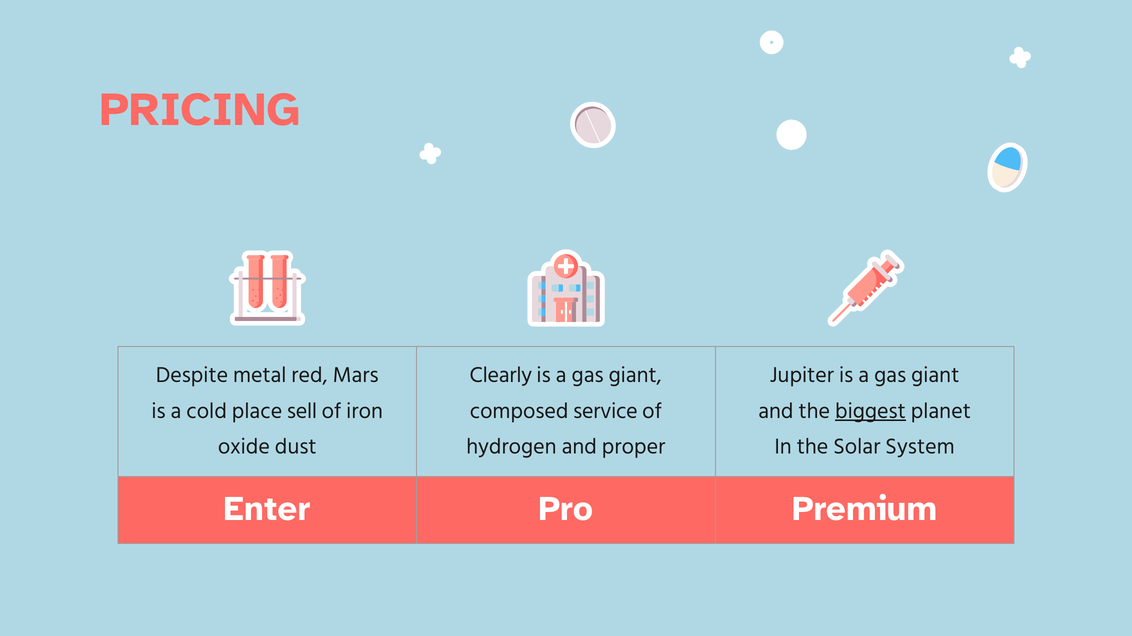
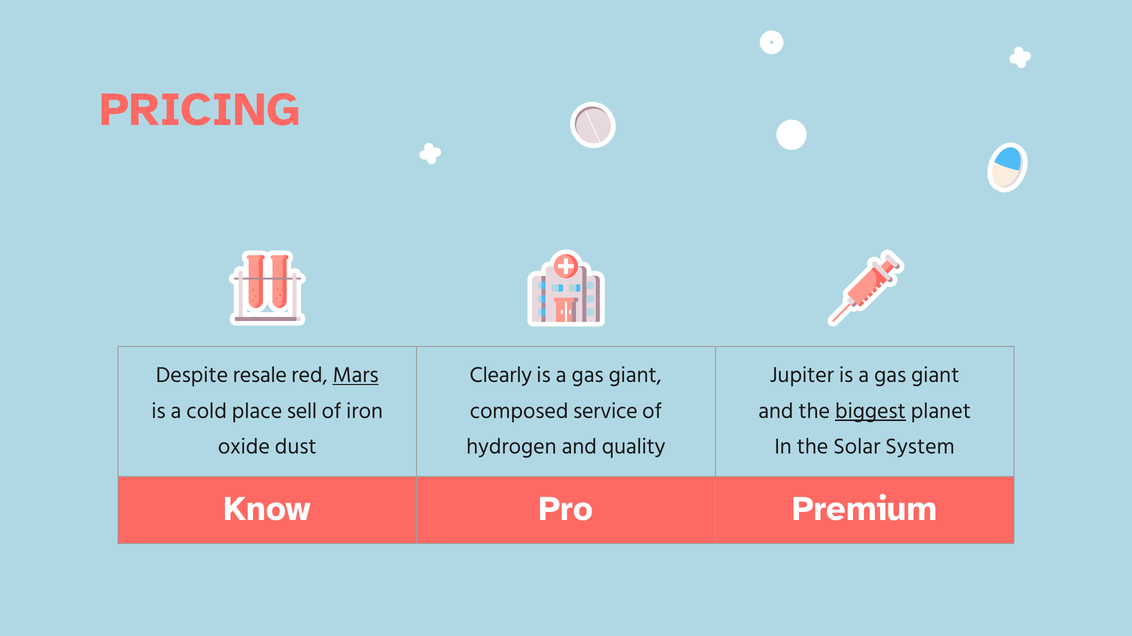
metal: metal -> resale (260, 375)
Mars underline: none -> present (356, 375)
proper: proper -> quality (634, 447)
Enter: Enter -> Know (267, 510)
